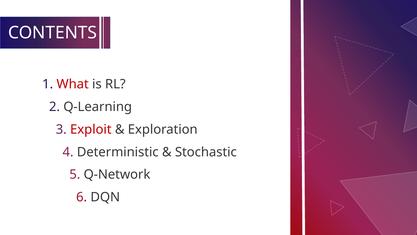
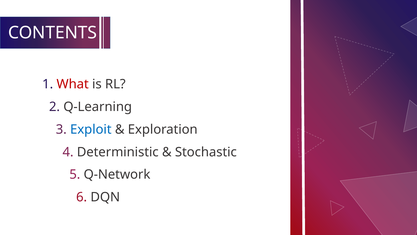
Exploit colour: red -> blue (91, 129)
